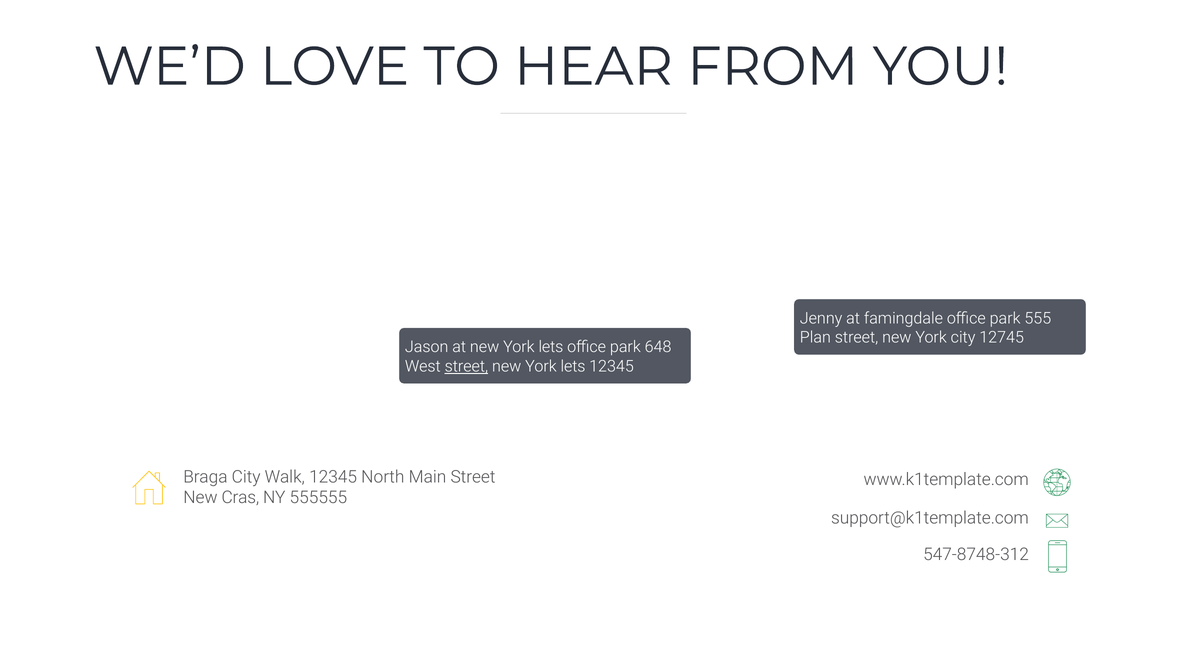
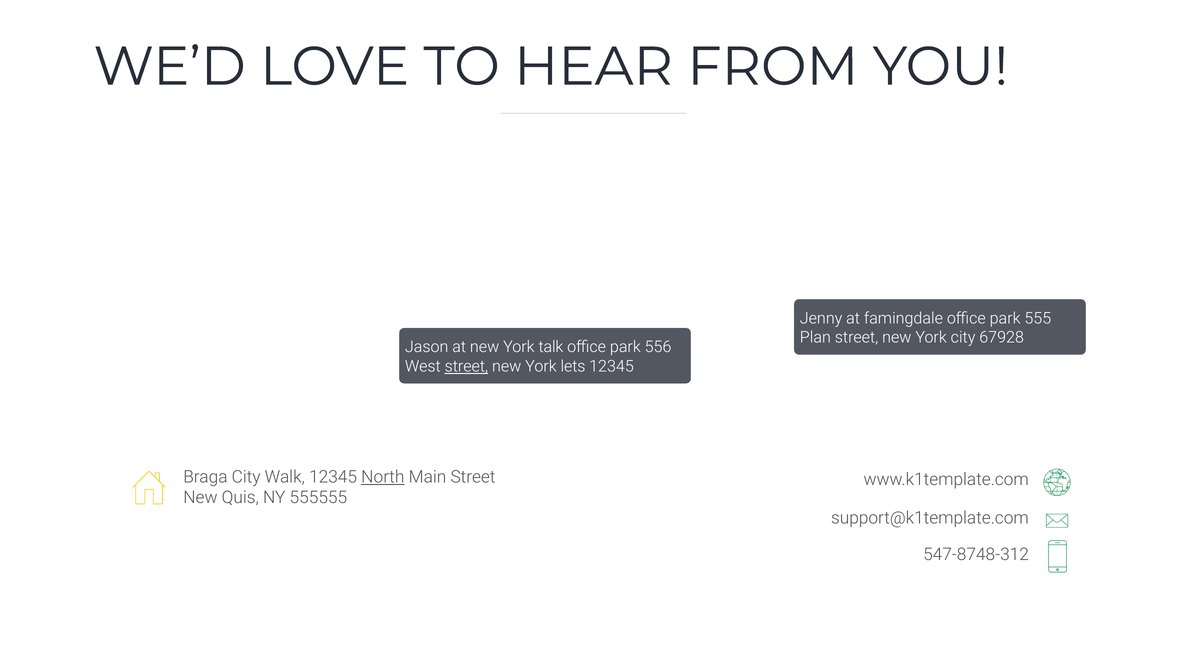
12745: 12745 -> 67928 (1002, 338)
at new York lets: lets -> talk (551, 347)
648: 648 -> 556 (658, 347)
North underline: none -> present (383, 477)
Cras: Cras -> Quis (240, 497)
